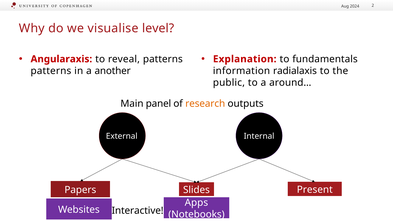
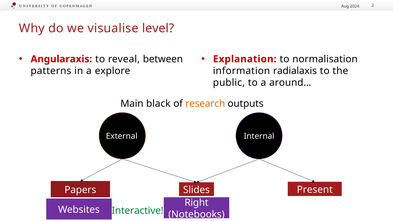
reveal patterns: patterns -> between (163, 59)
fundamentals: fundamentals -> normalisation (325, 59)
another: another -> explore (113, 71)
panel: panel -> black (158, 104)
Apps: Apps -> Right (197, 203)
Interactive colour: black -> green (138, 211)
